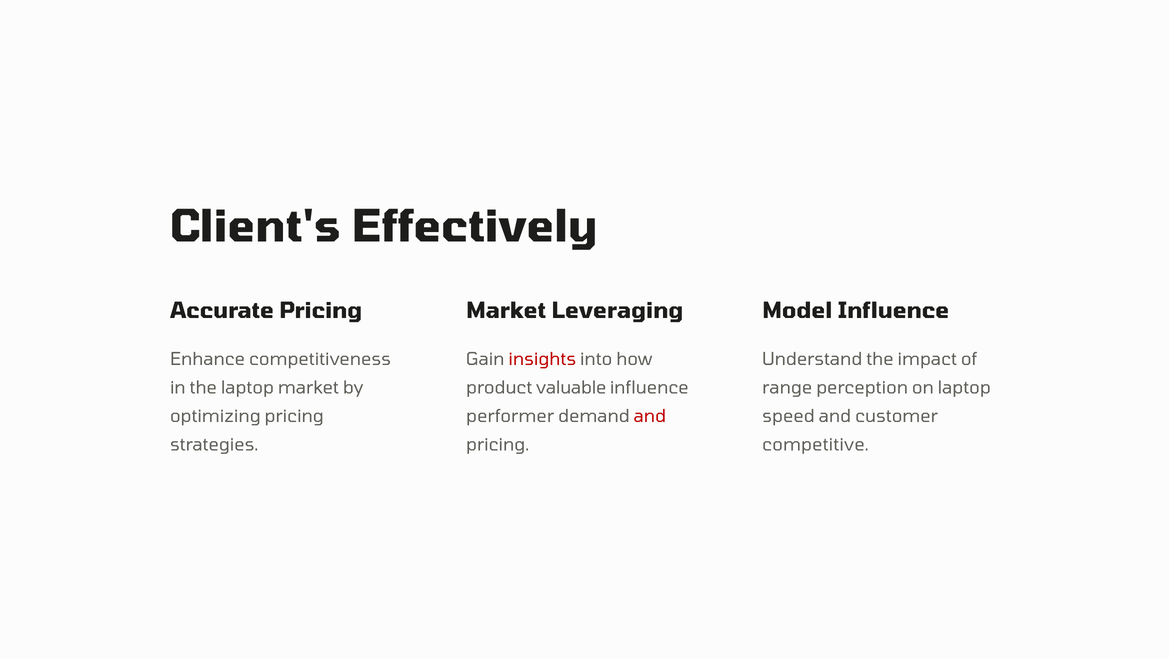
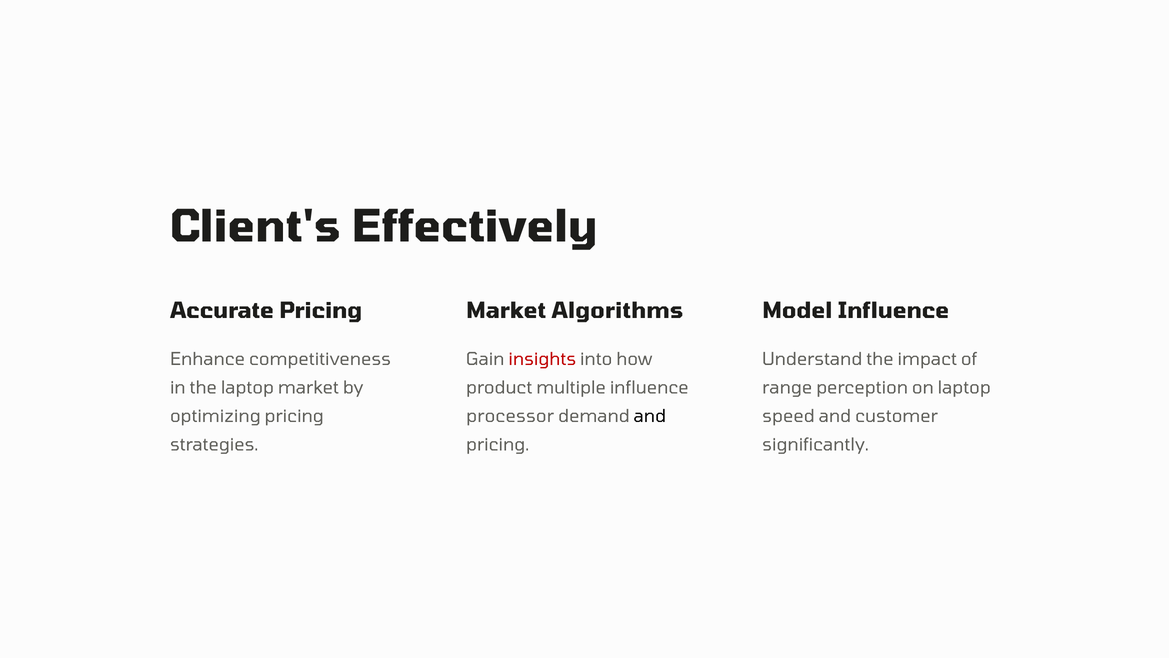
Leveraging: Leveraging -> Algorithms (617, 311)
valuable: valuable -> multiple (571, 388)
performer: performer -> processor (510, 416)
and colour: red -> black (650, 416)
competitive: competitive -> significantly (816, 444)
